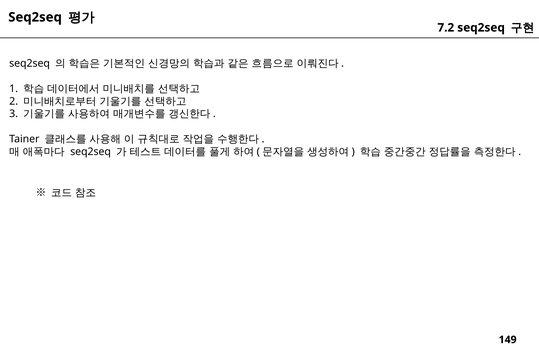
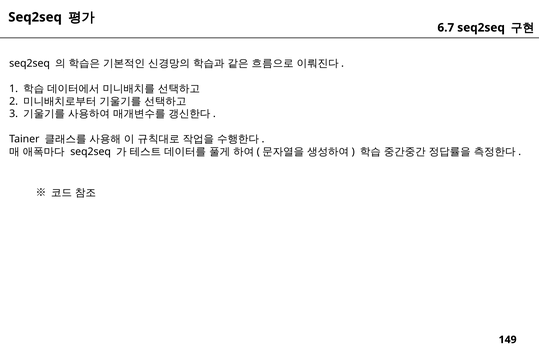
7.2: 7.2 -> 6.7 (446, 28)
